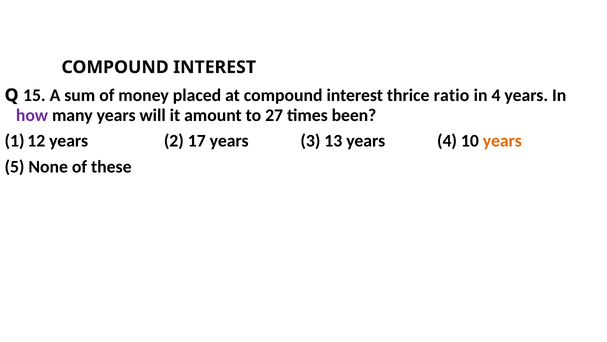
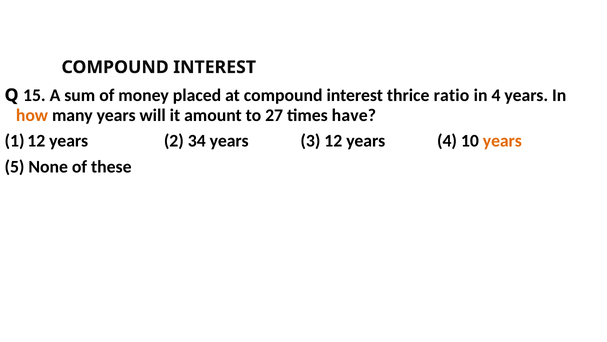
how colour: purple -> orange (32, 115)
been: been -> have (354, 115)
17: 17 -> 34 (197, 141)
13: 13 -> 12 (333, 141)
